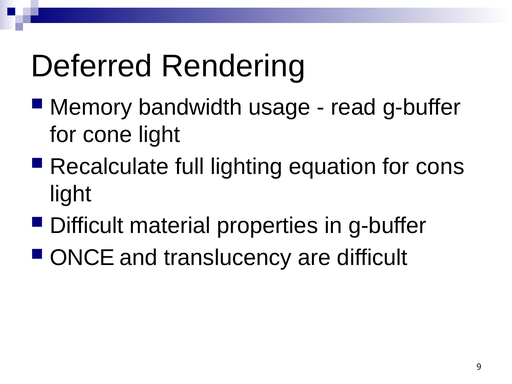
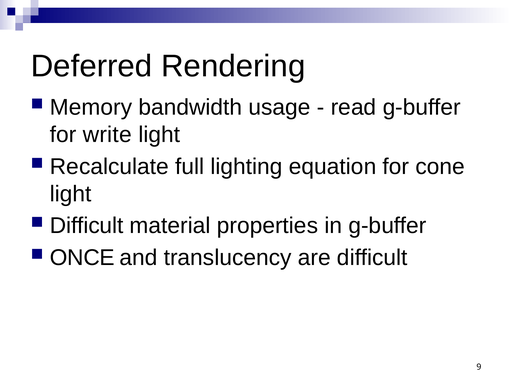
cone: cone -> write (107, 135)
cons: cons -> cone (440, 167)
